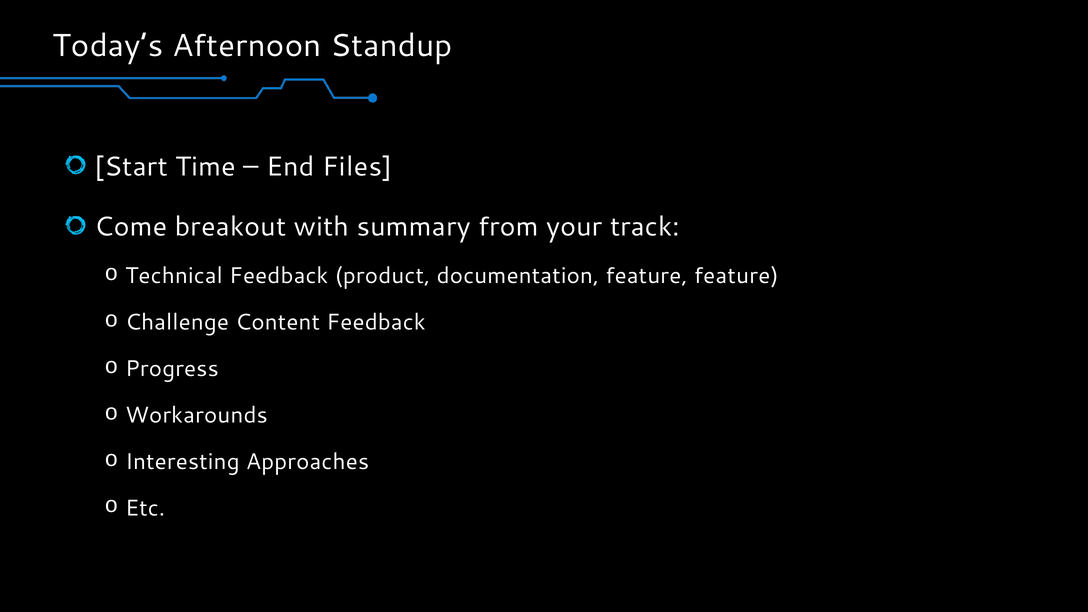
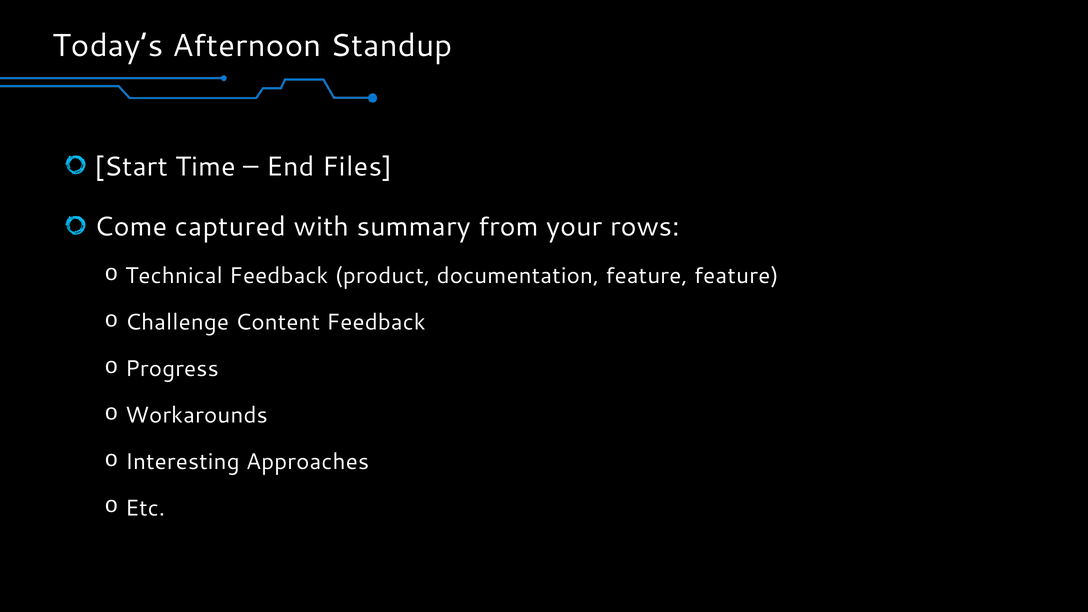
breakout: breakout -> captured (231, 227)
track: track -> rows (645, 227)
